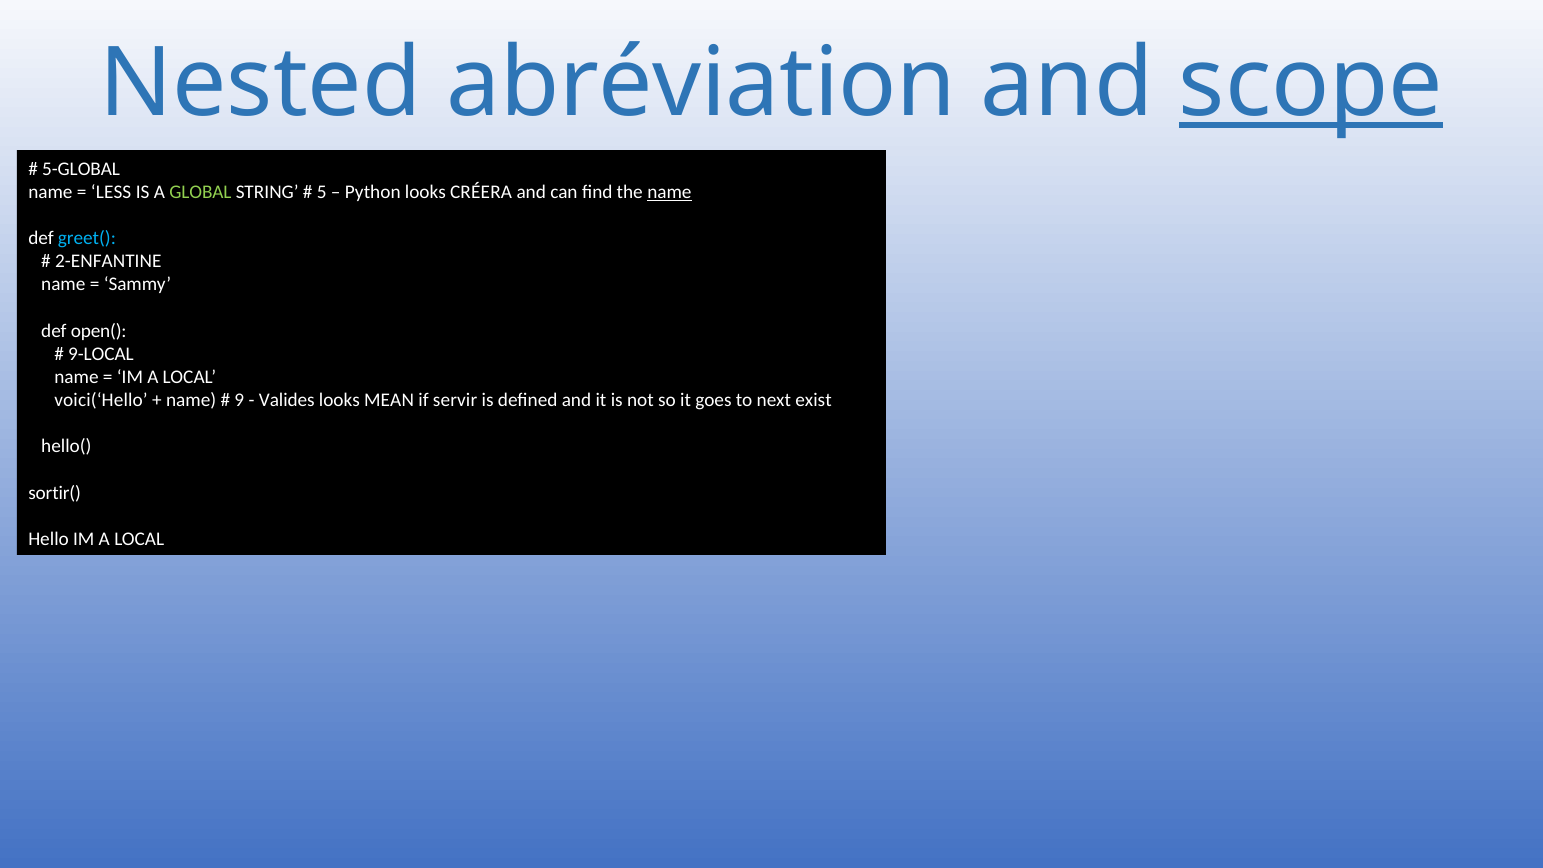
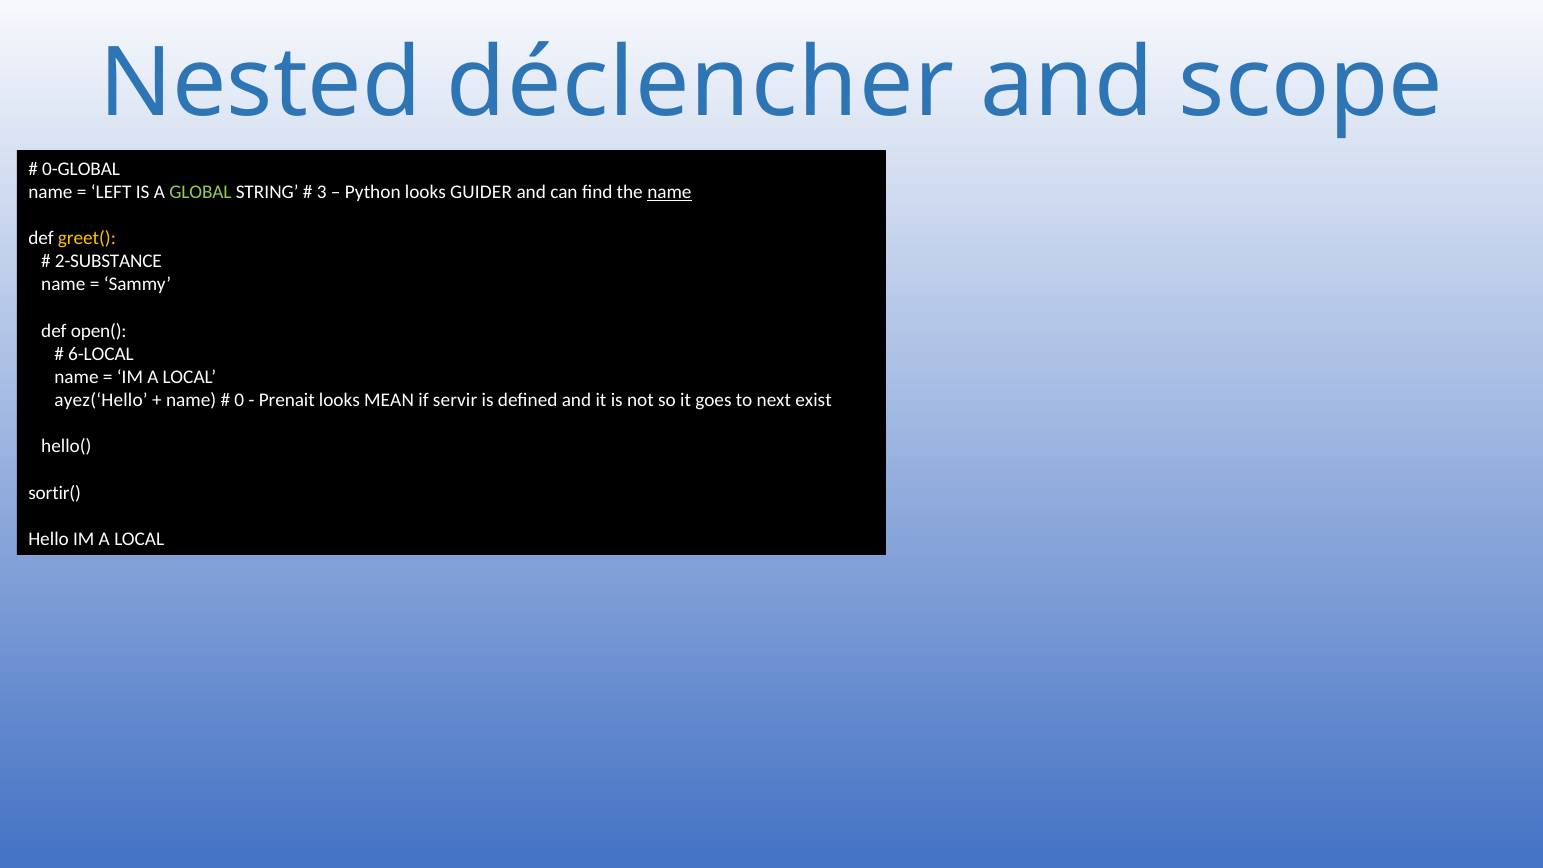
abréviation: abréviation -> déclencher (701, 83)
scope underline: present -> none (1311, 83)
5-GLOBAL: 5-GLOBAL -> 0-GLOBAL (81, 169)
LESS: LESS -> LEFT (111, 192)
5: 5 -> 3 (322, 192)
CRÉERA: CRÉERA -> GUIDER (481, 192)
greet( colour: light blue -> yellow (87, 238)
2-ENFANTINE: 2-ENFANTINE -> 2-SUBSTANCE (108, 261)
9-LOCAL: 9-LOCAL -> 6-LOCAL (101, 354)
voici(‘Hello: voici(‘Hello -> ayez(‘Hello (101, 400)
9: 9 -> 0 (239, 400)
Valides: Valides -> Prenait (287, 400)
